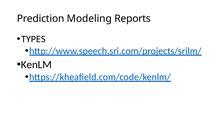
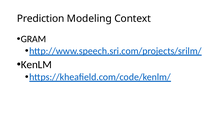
Reports: Reports -> Context (133, 19)
TYPES: TYPES -> GRAM (33, 39)
